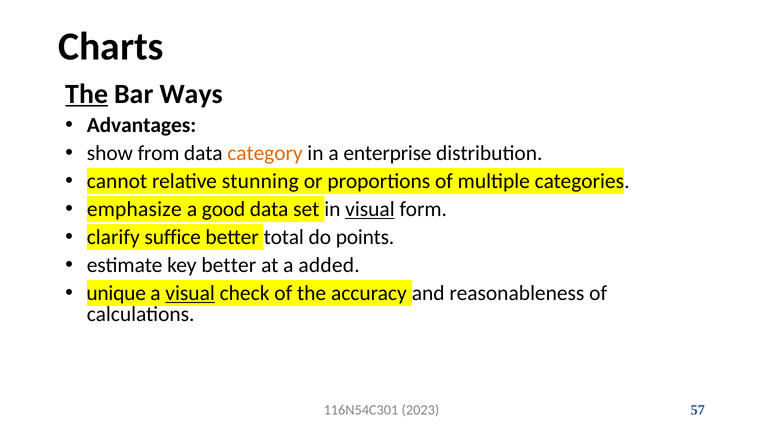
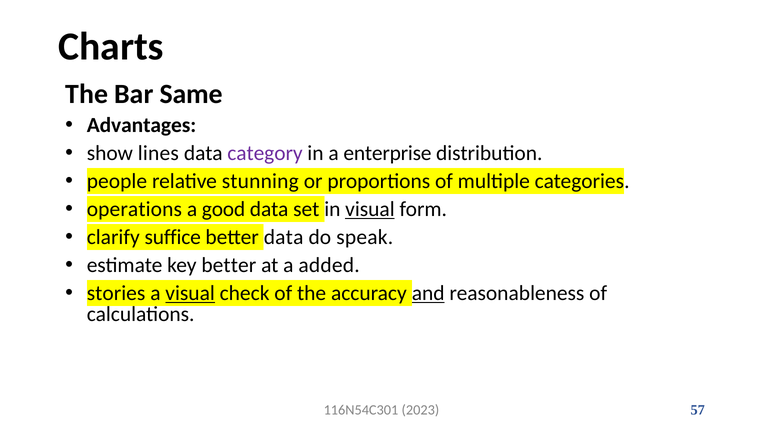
The underline: present -> none (87, 94)
Ways: Ways -> Same (191, 94)
from: from -> lines (158, 153)
category colour: orange -> purple (265, 153)
cannot: cannot -> people (117, 181)
emphasize: emphasize -> operations (134, 209)
better total: total -> data (284, 237)
points: points -> speak (365, 237)
unique: unique -> stories (116, 293)
and underline: none -> present (428, 293)
